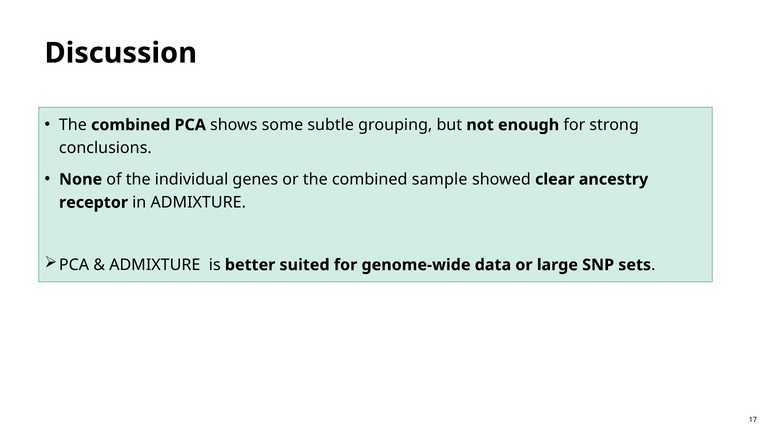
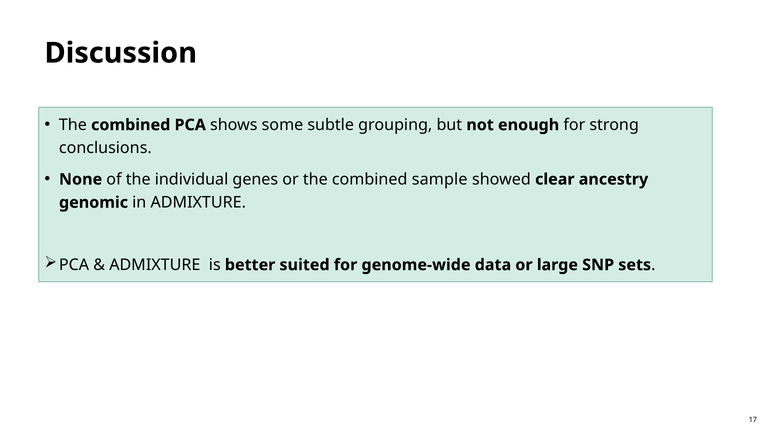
receptor: receptor -> genomic (94, 202)
